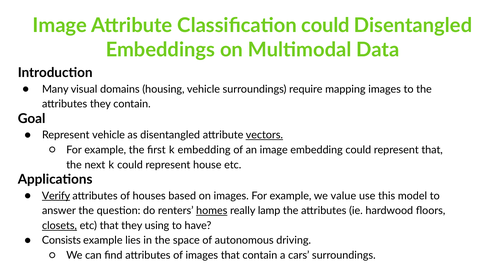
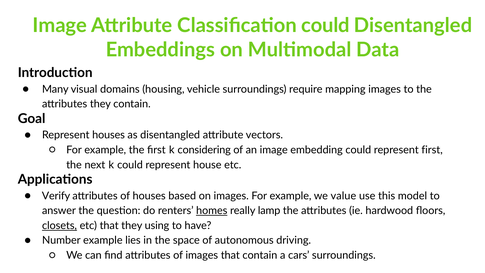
Represent vehicle: vehicle -> houses (109, 135)
vectors underline: present -> none (264, 135)
k embedding: embedding -> considering (204, 150)
represent that: that -> first (432, 150)
Verify underline: present -> none (56, 196)
Consists: Consists -> Number (61, 240)
